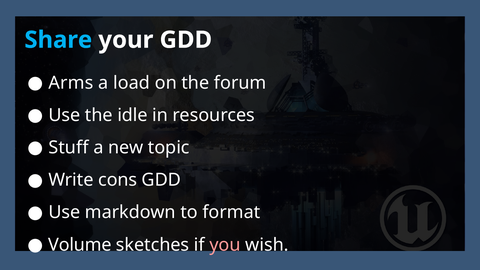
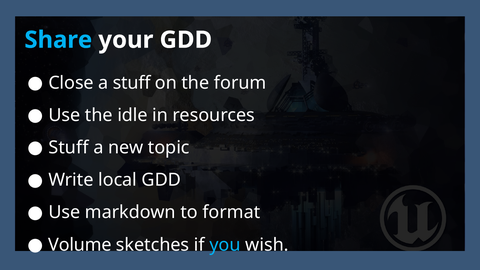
Arms: Arms -> Close (71, 83)
a load: load -> stuff (132, 83)
cons: cons -> local (118, 180)
you colour: pink -> light blue (225, 245)
